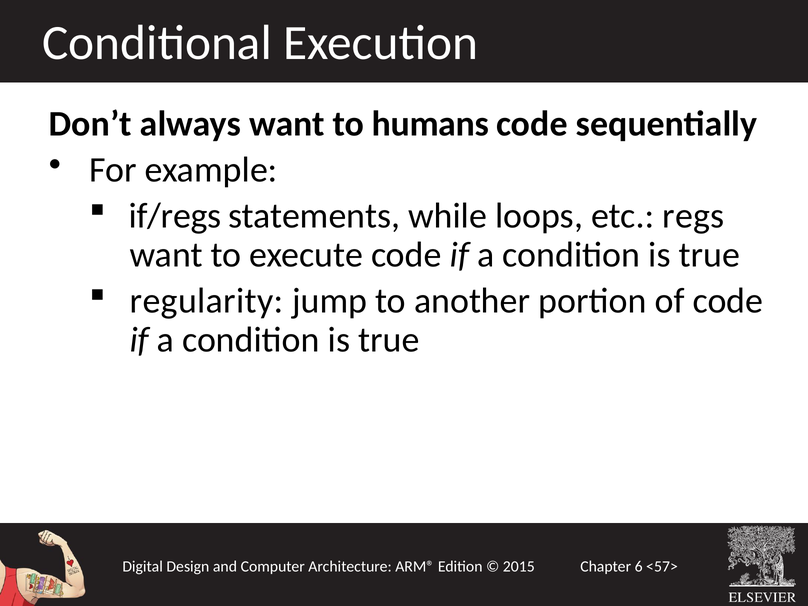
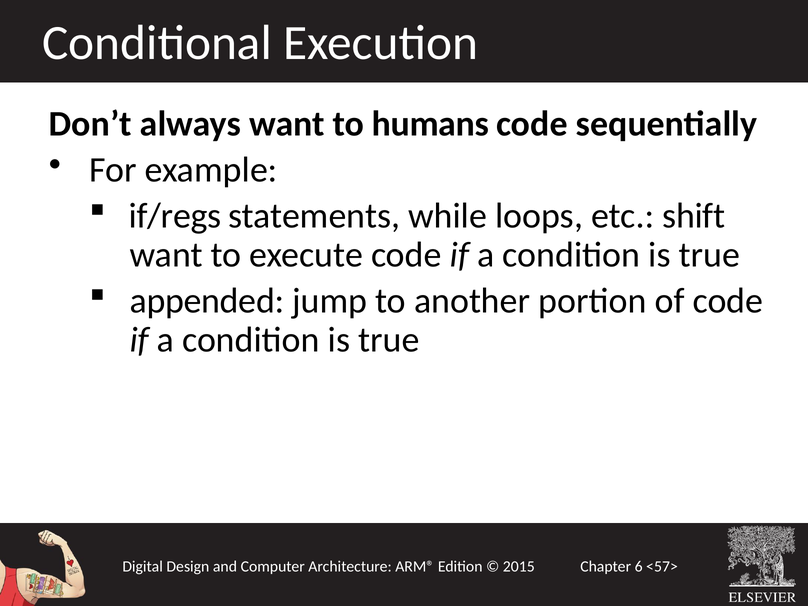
regs: regs -> shift (694, 216)
regularity: regularity -> appended (207, 301)
